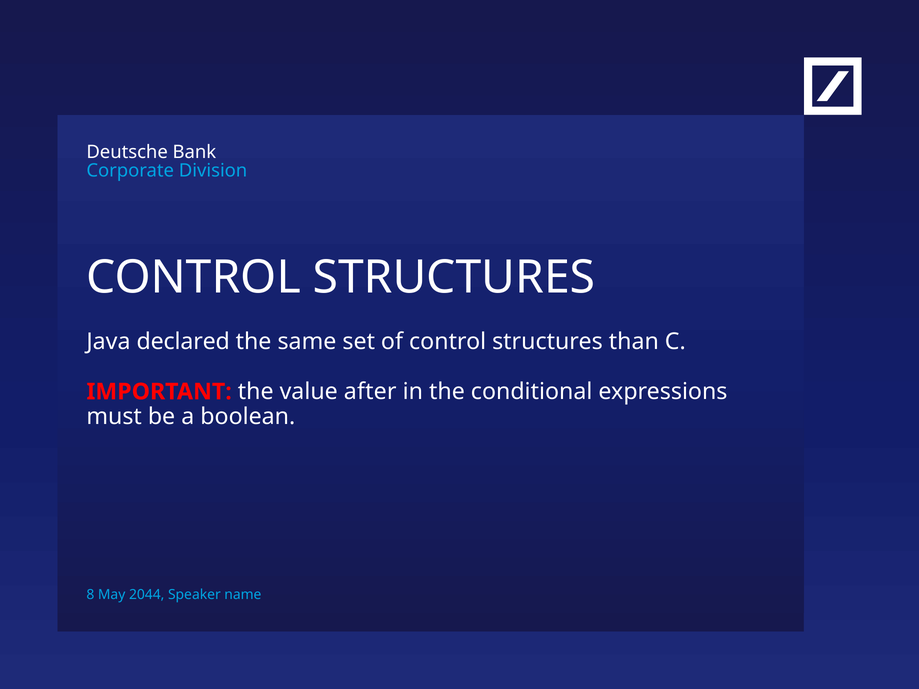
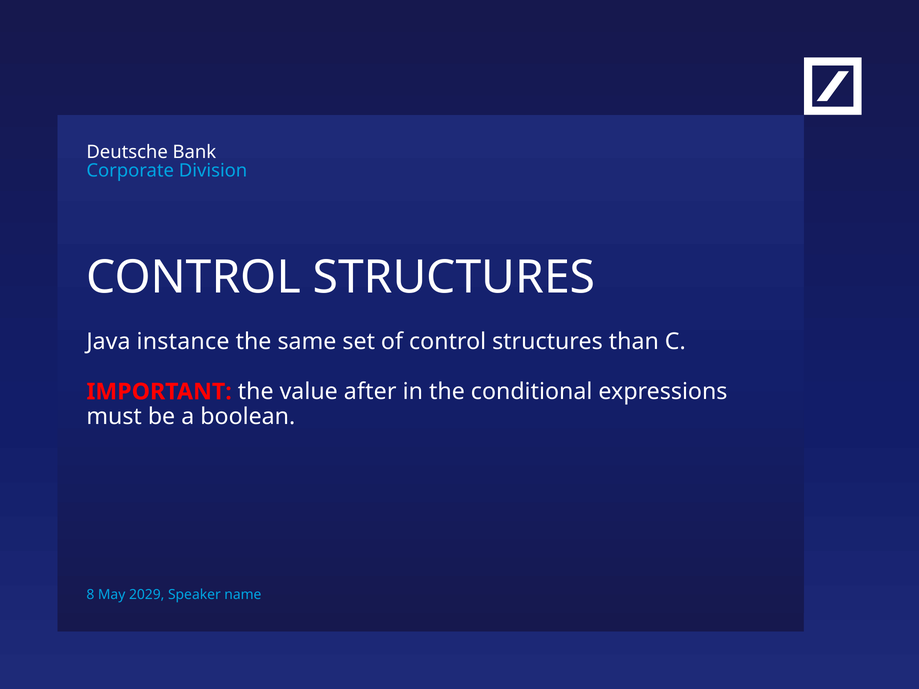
declared: declared -> instance (183, 342)
2044: 2044 -> 2029 (147, 595)
